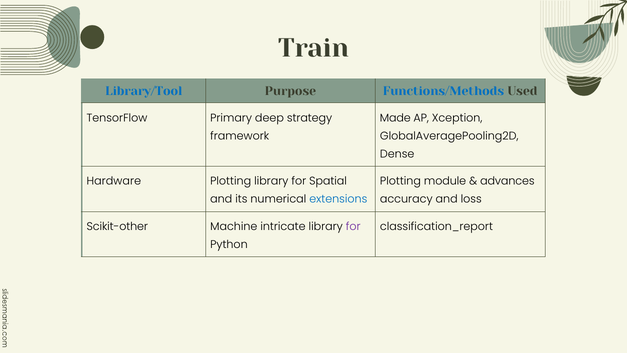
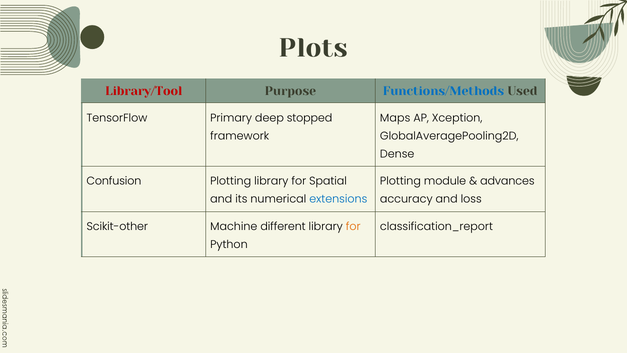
Train: Train -> Plots (313, 48)
Library/Tool colour: blue -> red (144, 91)
strategy: strategy -> stopped (310, 118)
Made: Made -> Maps (395, 118)
Hardware: Hardware -> Confusion (114, 181)
intricate: intricate -> different (283, 226)
for colour: purple -> orange (353, 226)
